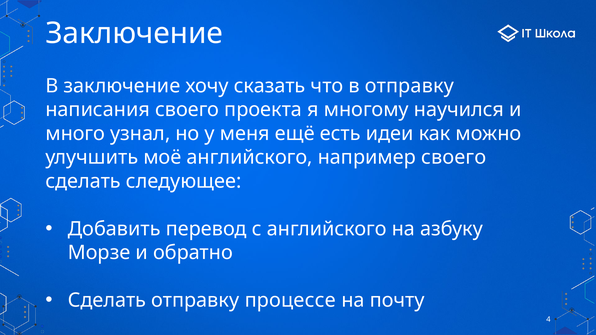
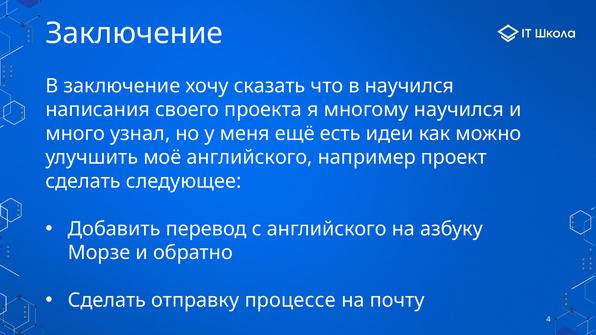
в отправку: отправку -> научился (409, 86)
например своего: своего -> проект (454, 158)
